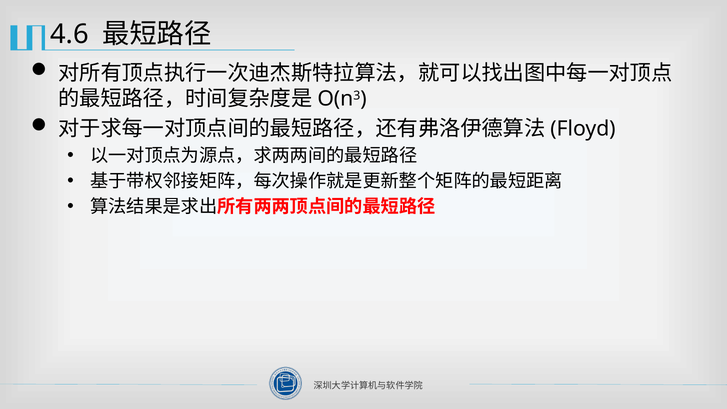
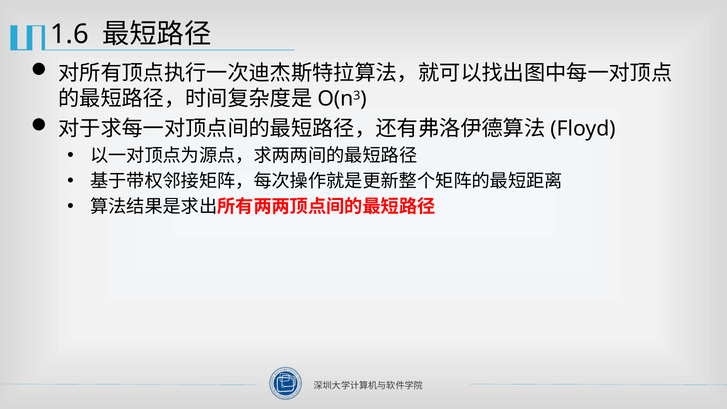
4.6: 4.6 -> 1.6 (69, 34)
